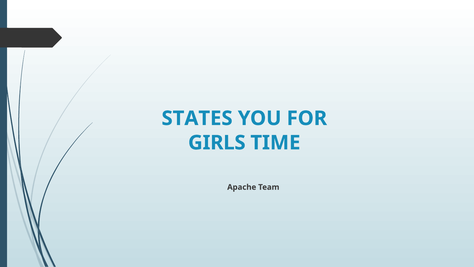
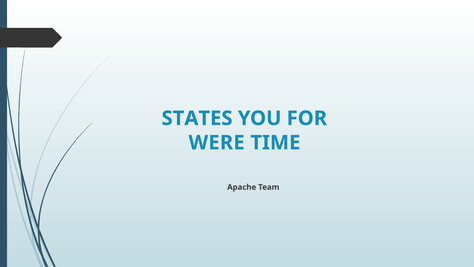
GIRLS: GIRLS -> WERE (217, 143)
